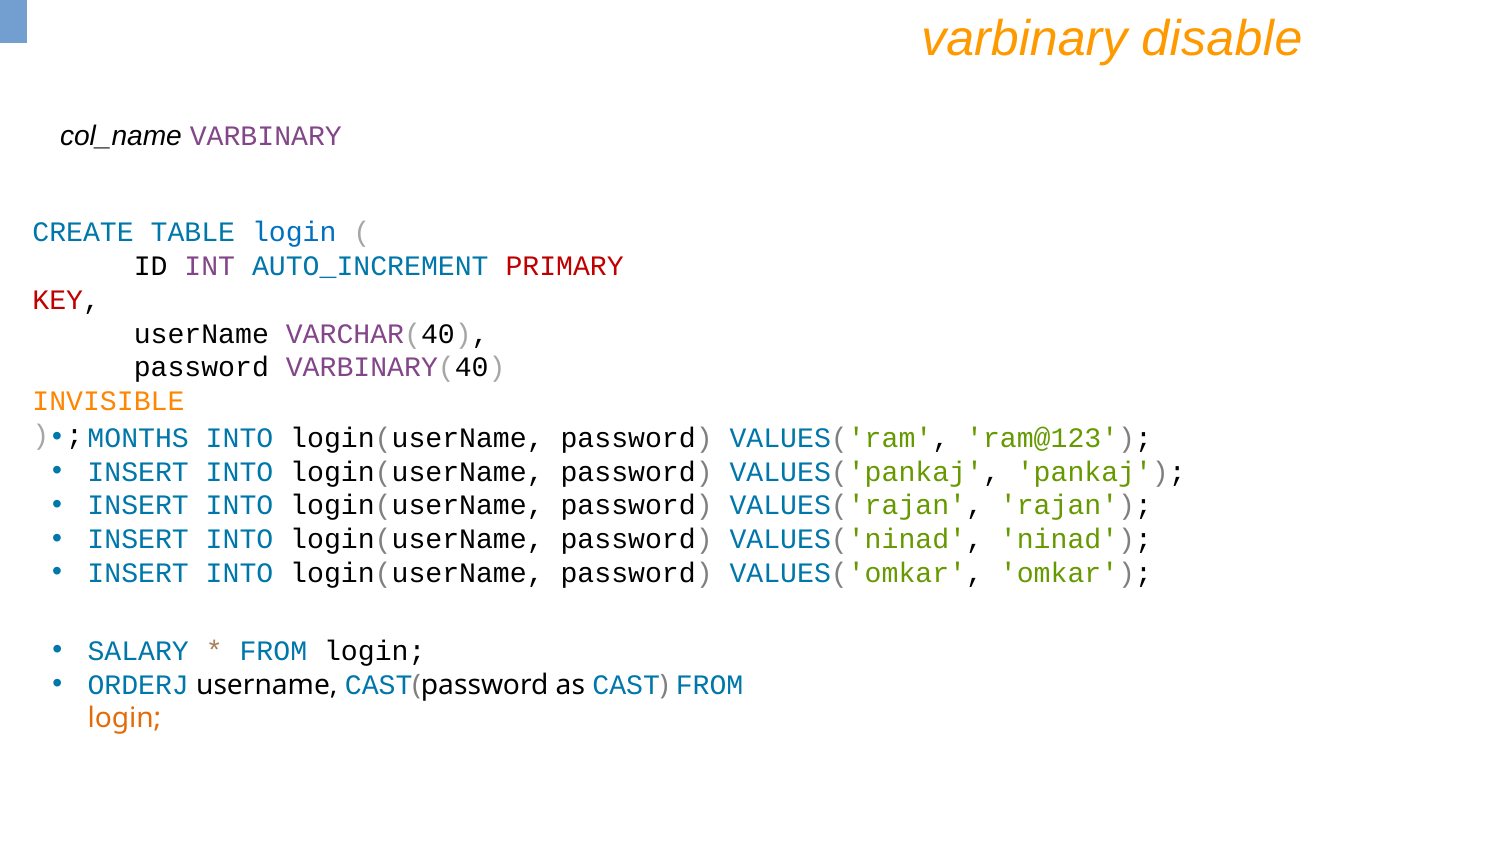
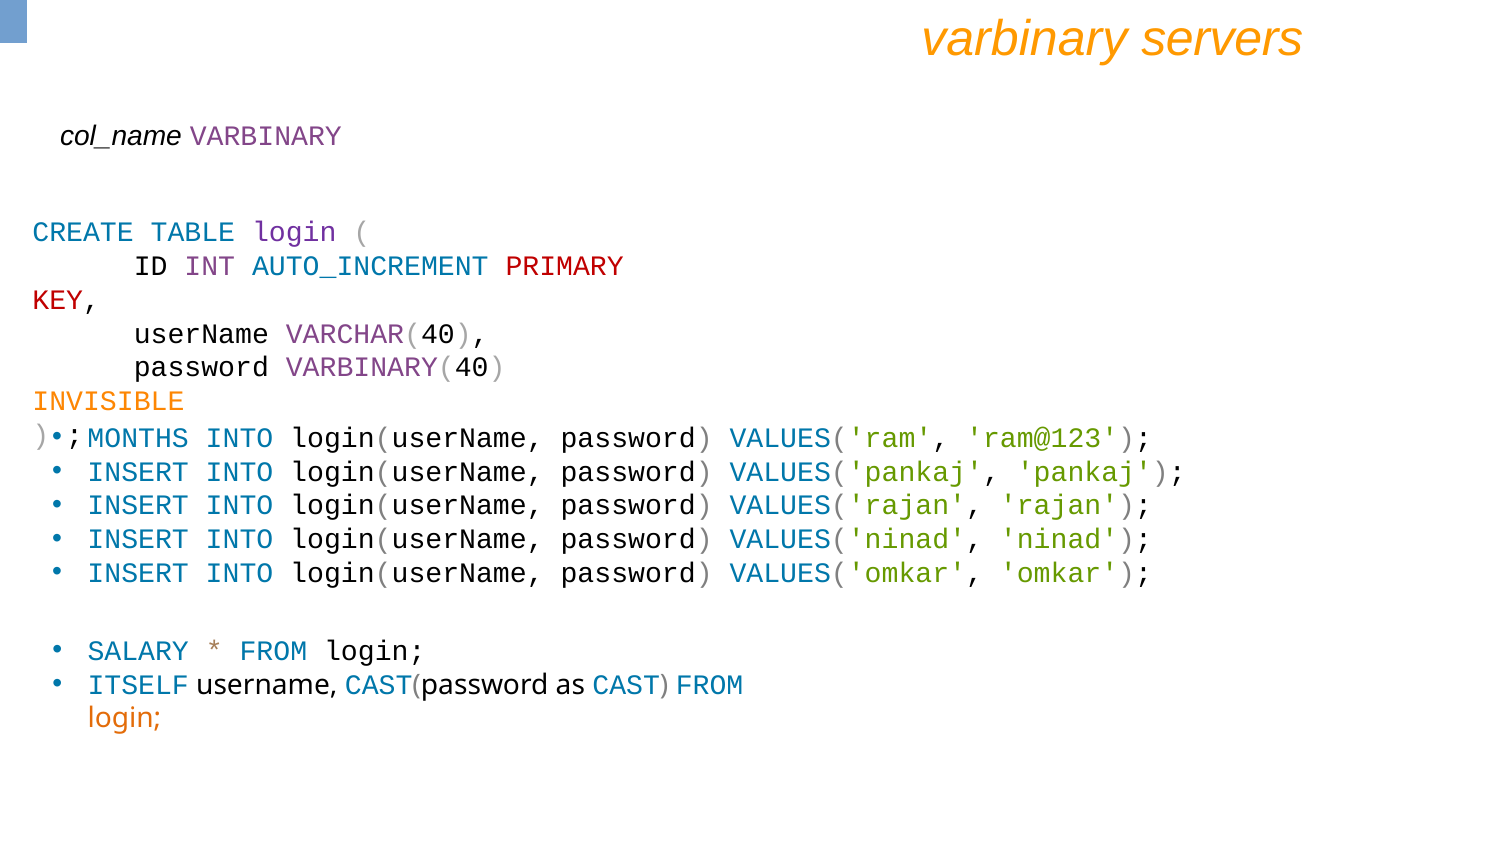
disable: disable -> servers (1222, 39)
login colour: blue -> purple (294, 232)
ORDERJ: ORDERJ -> ITSELF (138, 685)
